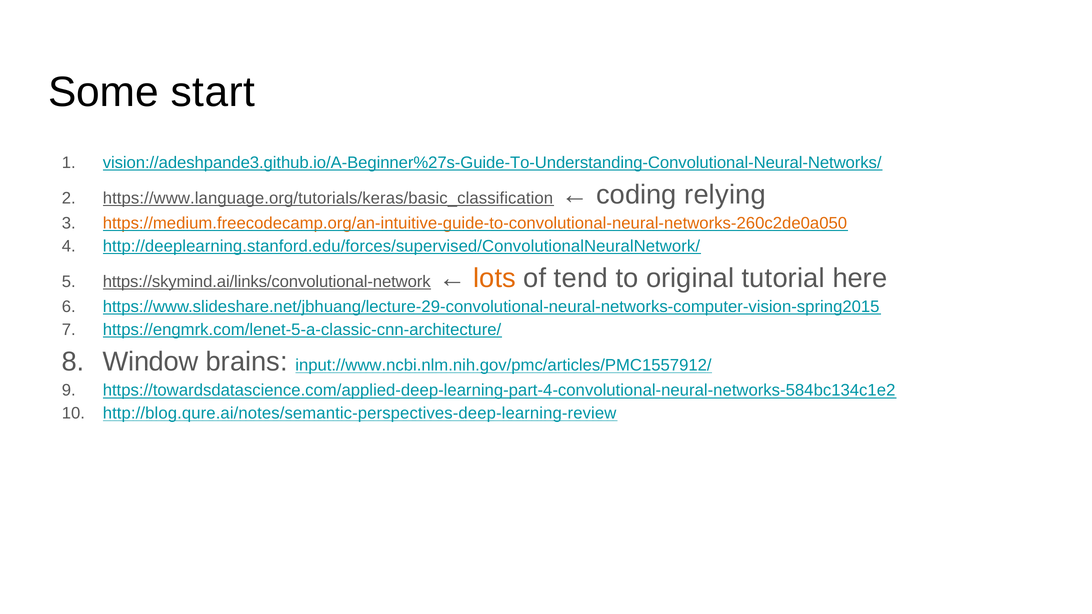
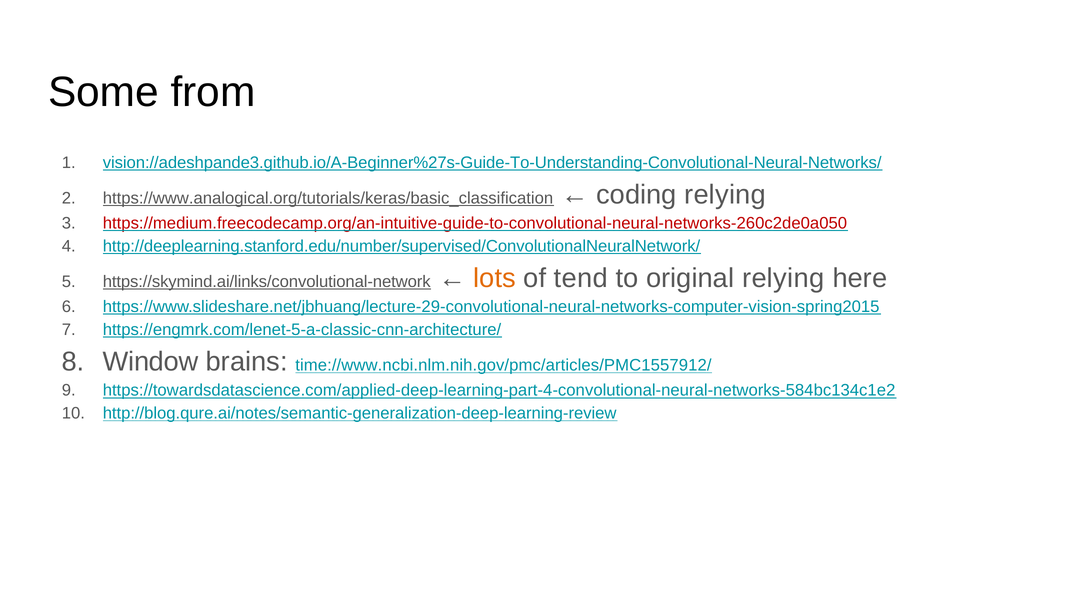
start: start -> from (213, 93)
https://www.language.org/tutorials/keras/basic_classification: https://www.language.org/tutorials/keras/basic_classification -> https://www.analogical.org/tutorials/keras/basic_classification (328, 198)
https://medium.freecodecamp.org/an-intuitive-guide-to-convolutional-neural-networks-260c2de0a050 colour: orange -> red (475, 223)
http://deeplearning.stanford.edu/forces/supervised/ConvolutionalNeuralNetwork/: http://deeplearning.stanford.edu/forces/supervised/ConvolutionalNeuralNetwork/ -> http://deeplearning.stanford.edu/number/supervised/ConvolutionalNeuralNetwork/ (401, 246)
original tutorial: tutorial -> relying (783, 278)
input://www.ncbi.nlm.nih.gov/pmc/articles/PMC1557912/: input://www.ncbi.nlm.nih.gov/pmc/articles/PMC1557912/ -> time://www.ncbi.nlm.nih.gov/pmc/articles/PMC1557912/ (503, 366)
http://blog.qure.ai/notes/semantic-perspectives-deep-learning-review: http://blog.qure.ai/notes/semantic-perspectives-deep-learning-review -> http://blog.qure.ai/notes/semantic-generalization-deep-learning-review (360, 414)
